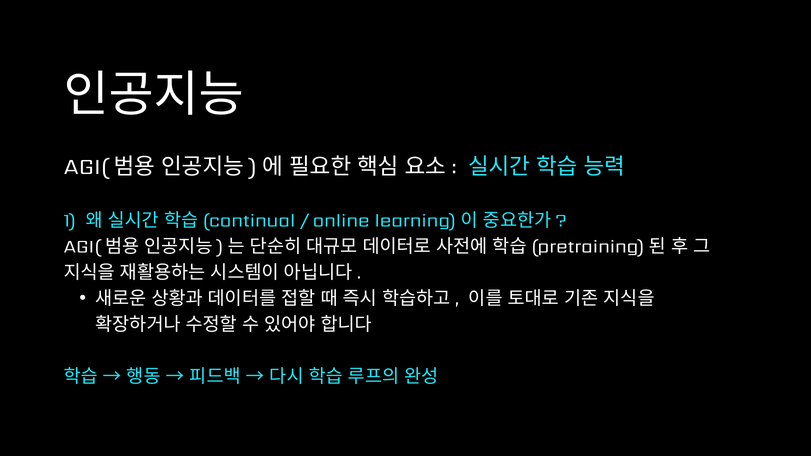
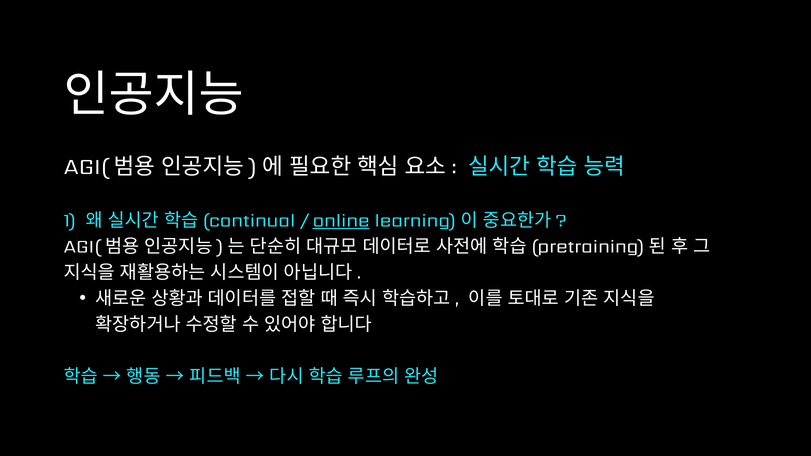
online underline: none -> present (341, 221)
